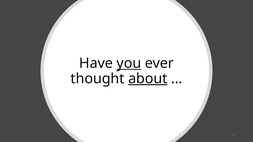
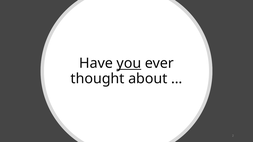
about underline: present -> none (148, 79)
